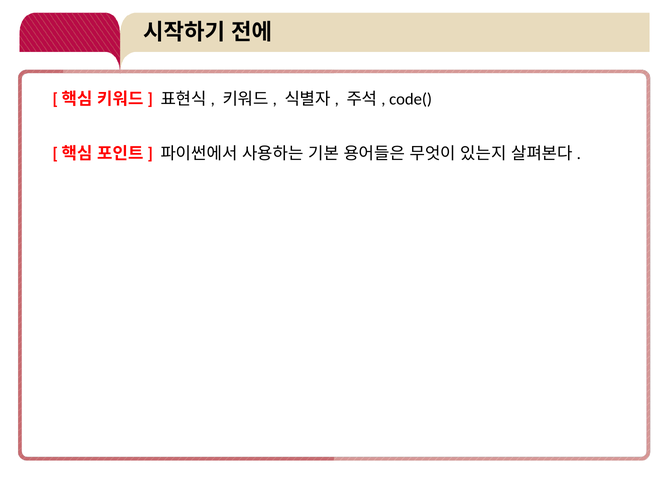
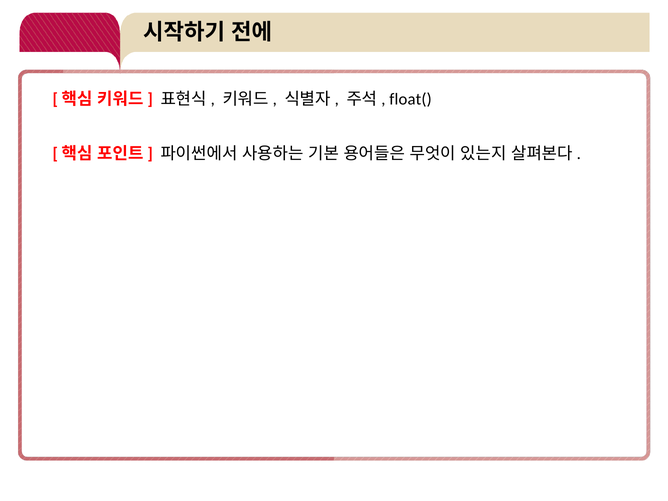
code(: code( -> float( (411, 99)
